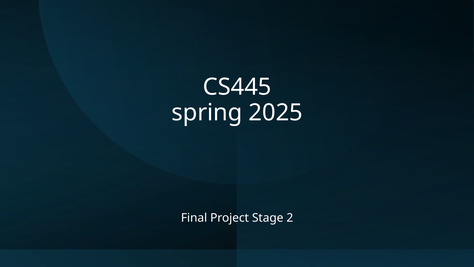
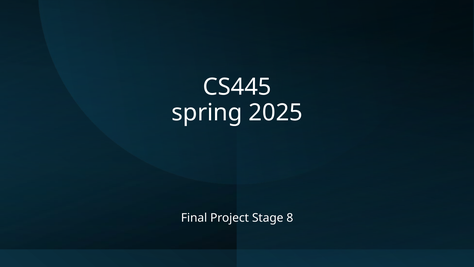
2: 2 -> 8 (290, 218)
